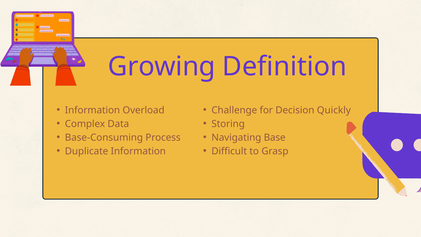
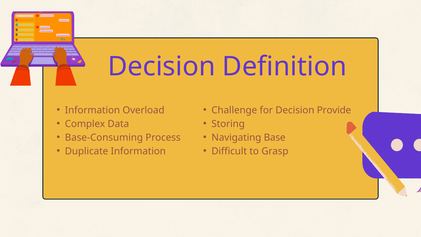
Growing: Growing -> Decision (162, 67)
Quickly: Quickly -> Provide (334, 110)
